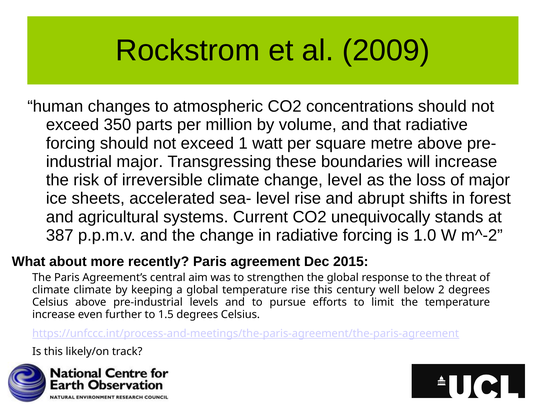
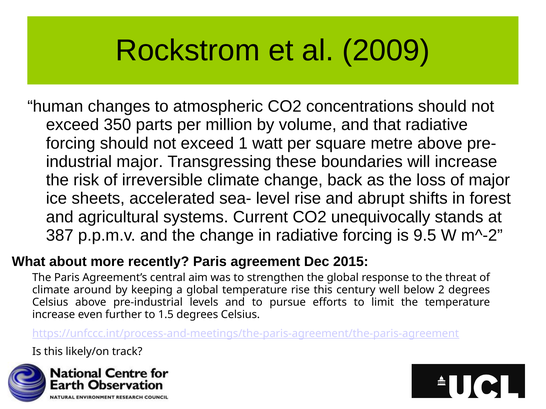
change level: level -> back (345, 180)
1.0: 1.0 -> 9.5 (425, 236)
climate climate: climate -> around (92, 290)
